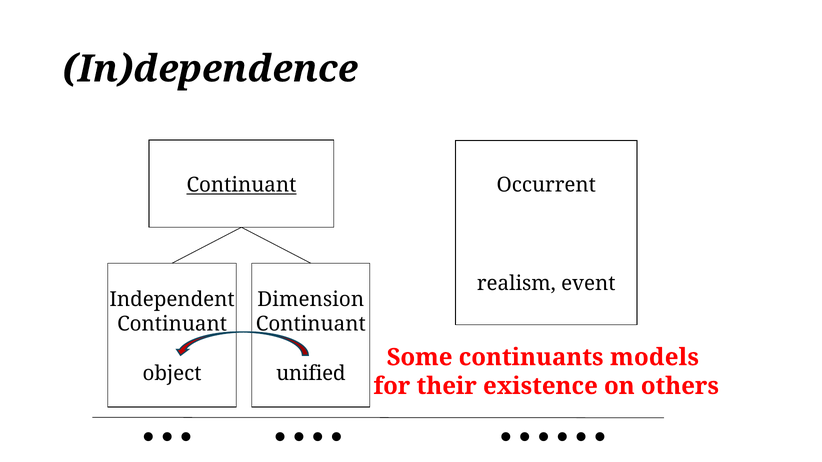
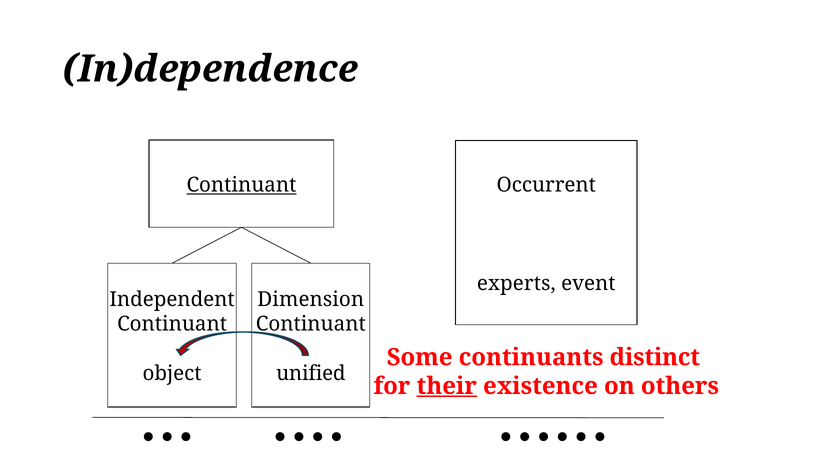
realism: realism -> experts (516, 284)
models: models -> distinct (655, 358)
their underline: none -> present (447, 386)
